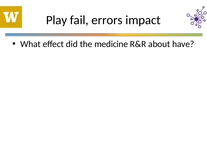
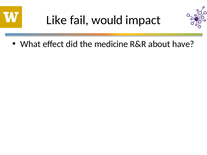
Play: Play -> Like (57, 20)
errors: errors -> would (107, 20)
